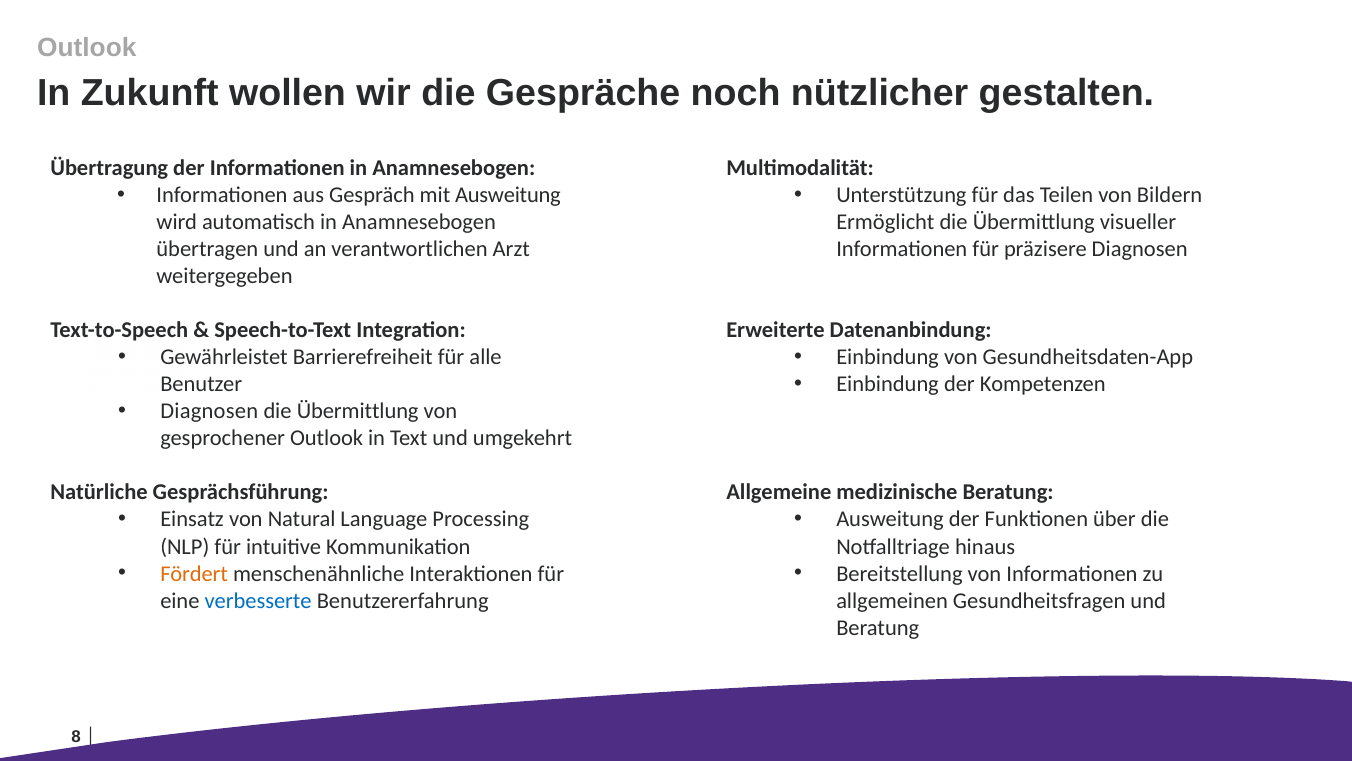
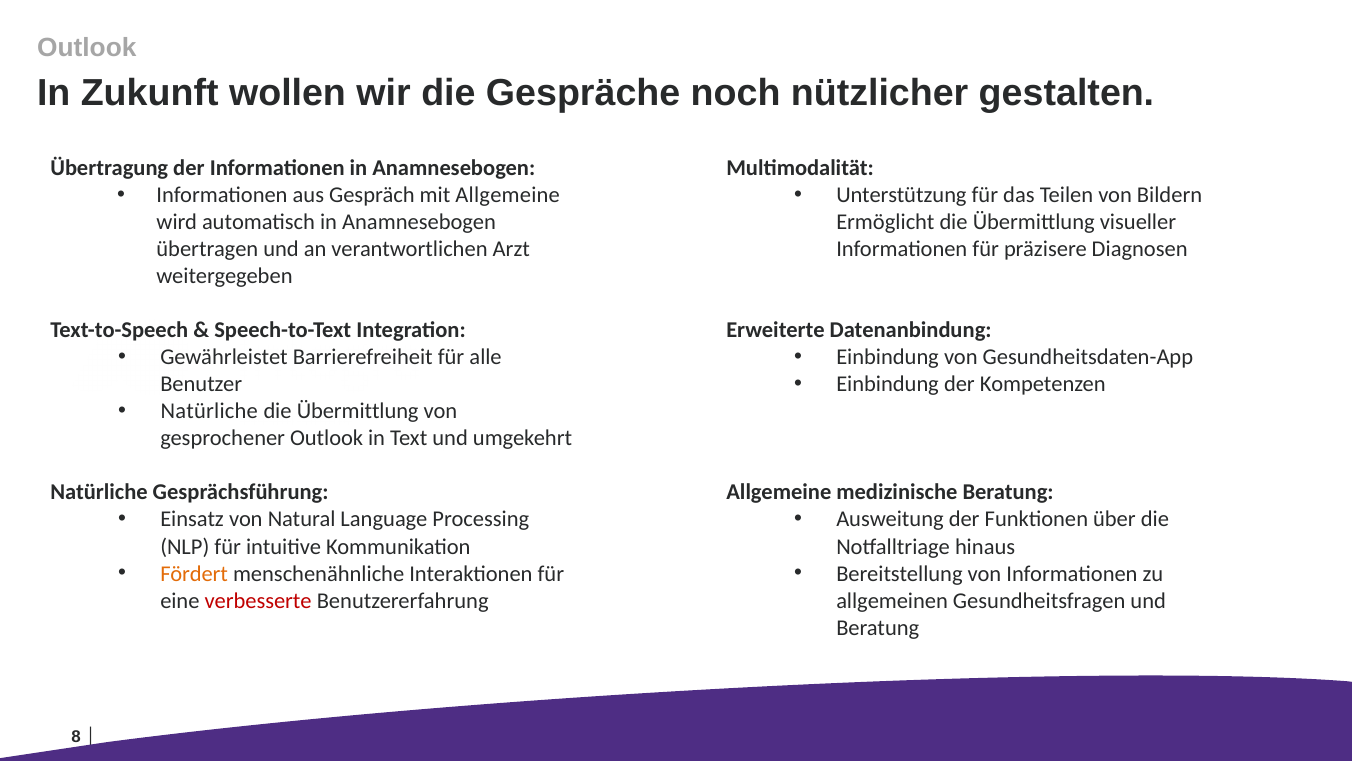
mit Ausweitung: Ausweitung -> Allgemeine (508, 195)
Diagnosen: Diagnosen -> Natürliche (209, 411)
verbesserte colour: blue -> red (258, 600)
